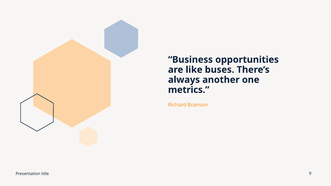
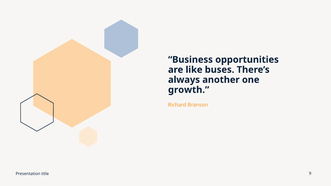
metrics: metrics -> growth (189, 90)
